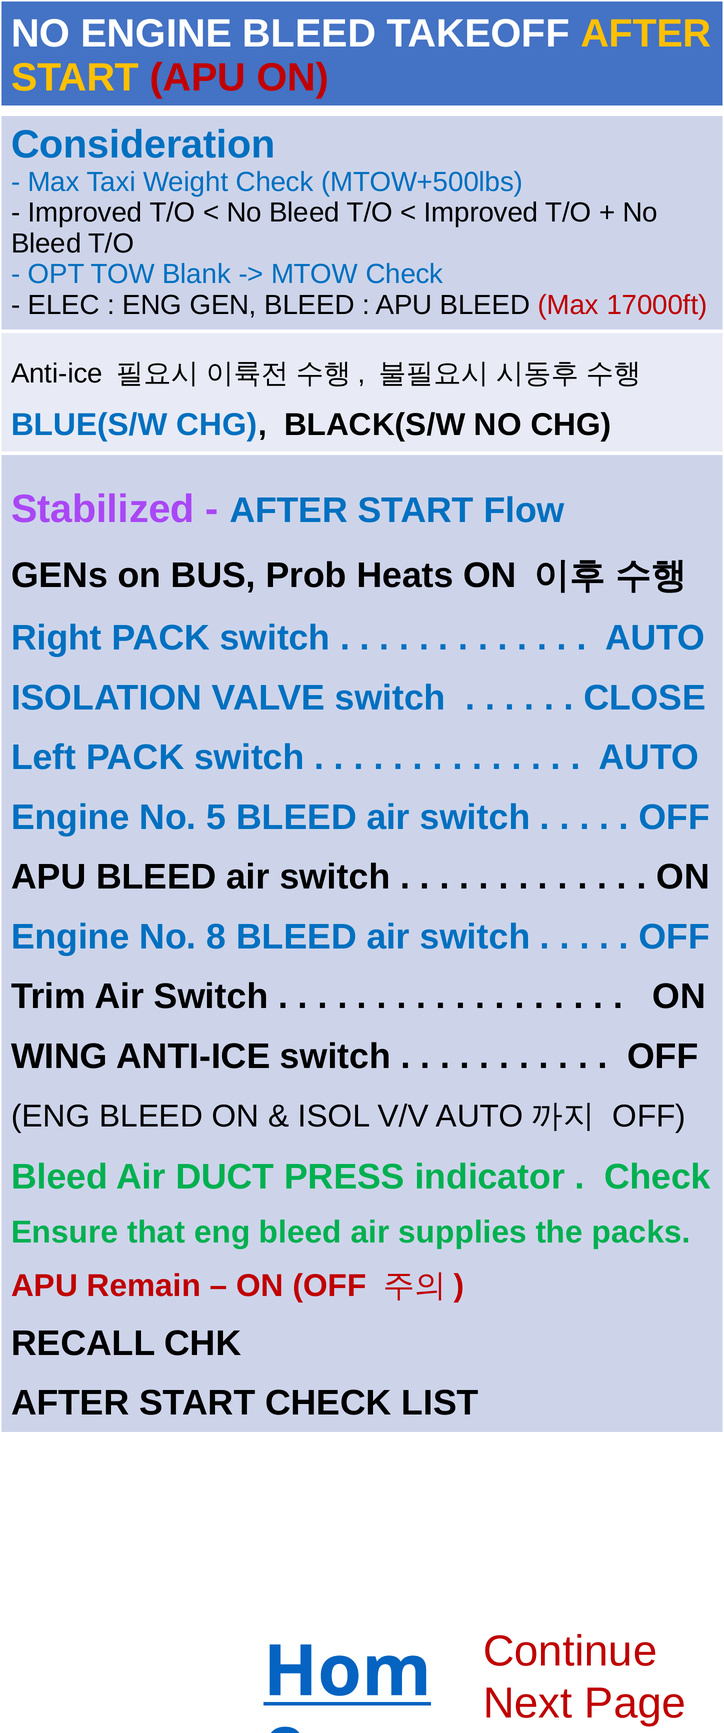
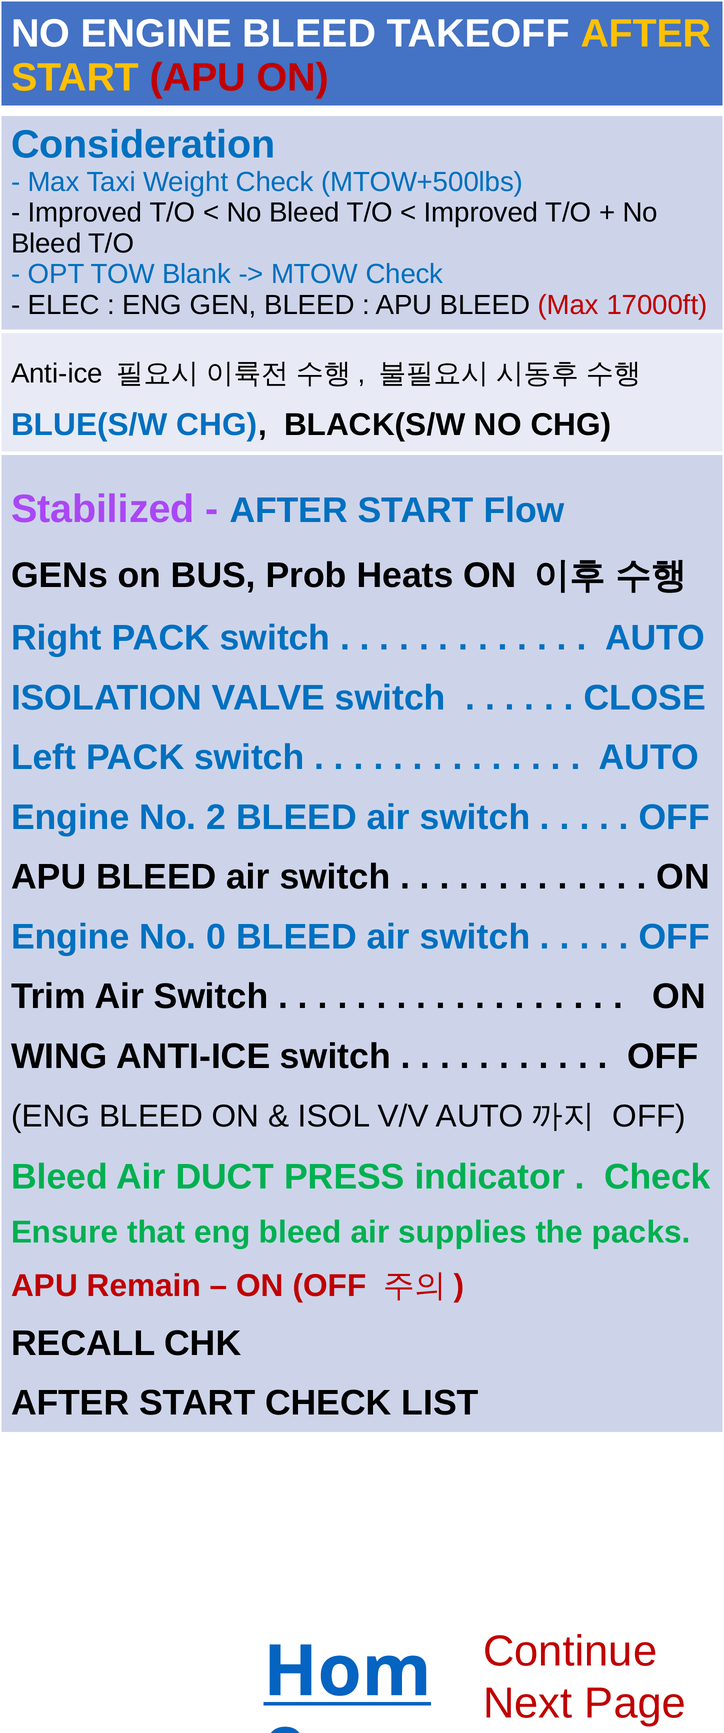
5: 5 -> 2 (216, 817)
8: 8 -> 0 (216, 937)
